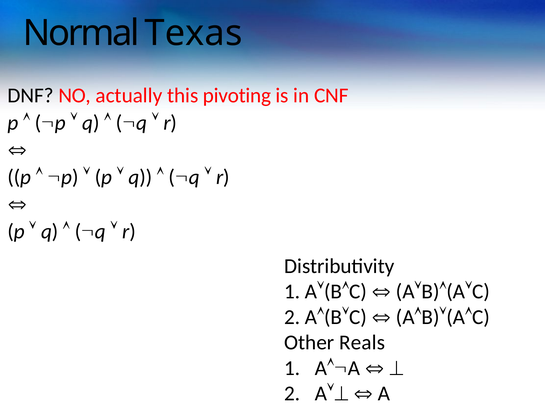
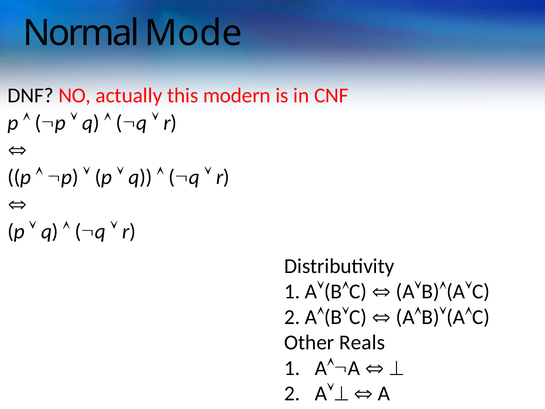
Texas: Texas -> Mode (193, 33)
pivoting: pivoting -> modern (237, 96)
